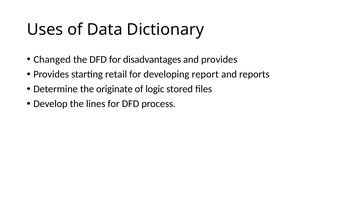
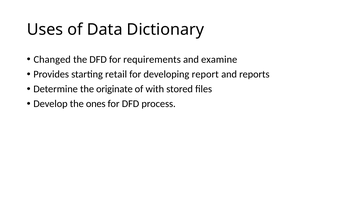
disadvantages: disadvantages -> requirements (152, 60)
and provides: provides -> examine (219, 60)
logic: logic -> with (155, 89)
lines: lines -> ones (96, 104)
